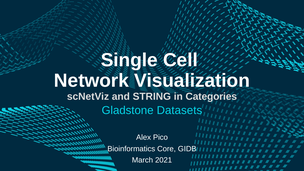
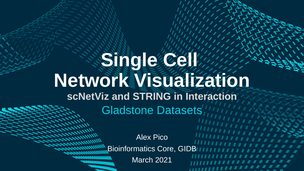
Categories: Categories -> Interaction (211, 97)
